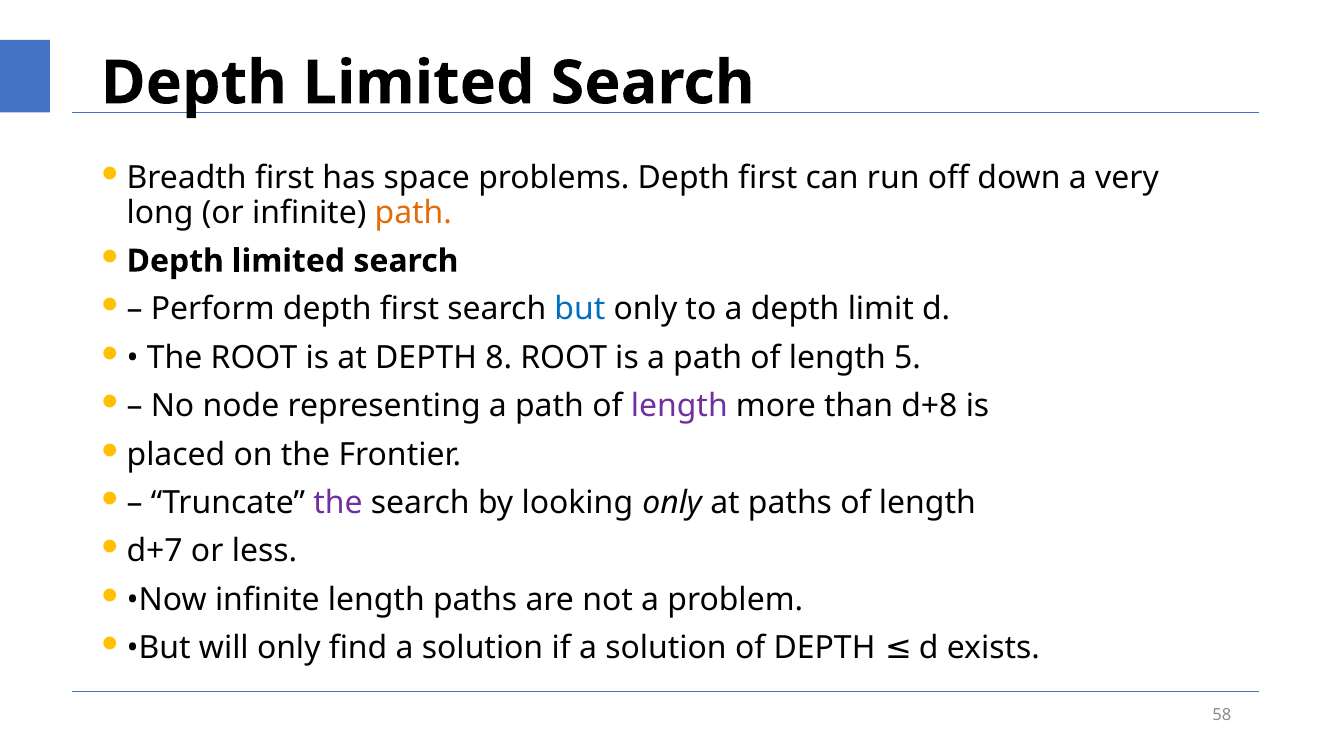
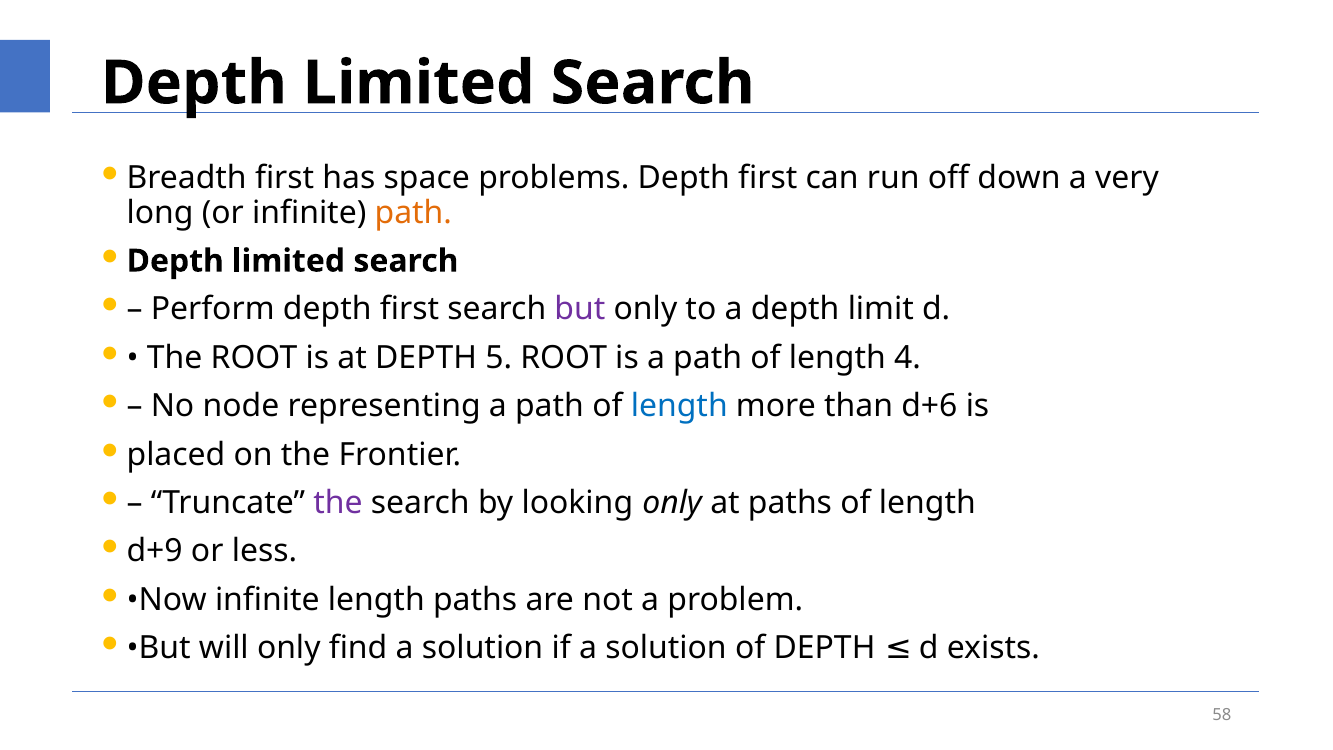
but colour: blue -> purple (580, 309)
8: 8 -> 5 (499, 358)
5: 5 -> 4 (907, 358)
length colour: purple -> blue (679, 406)
d+8: d+8 -> d+6 (929, 406)
d+7: d+7 -> d+9 (155, 551)
